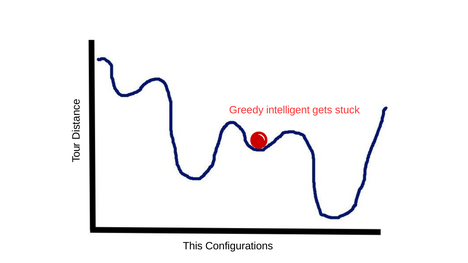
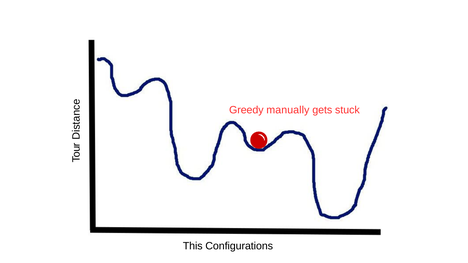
intelligent: intelligent -> manually (288, 110)
